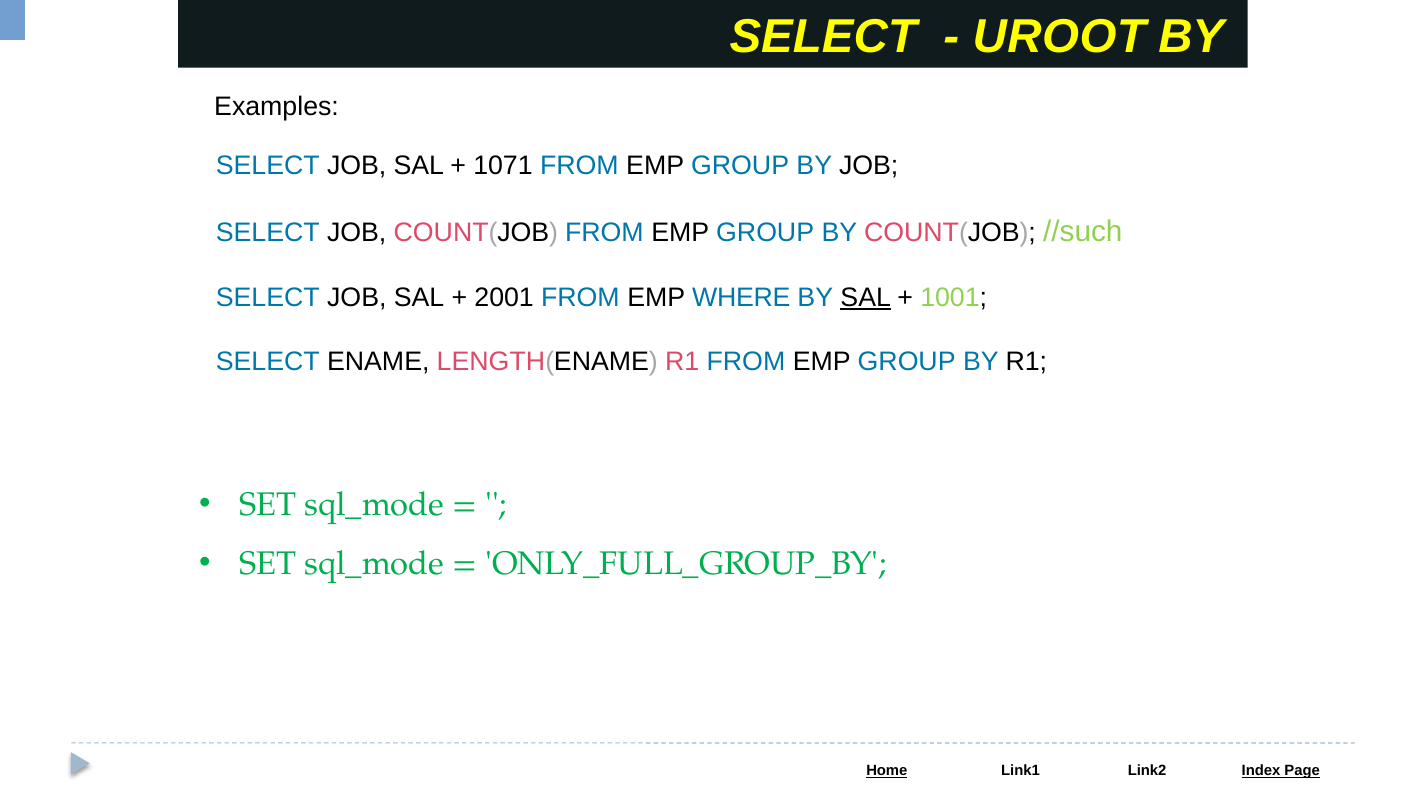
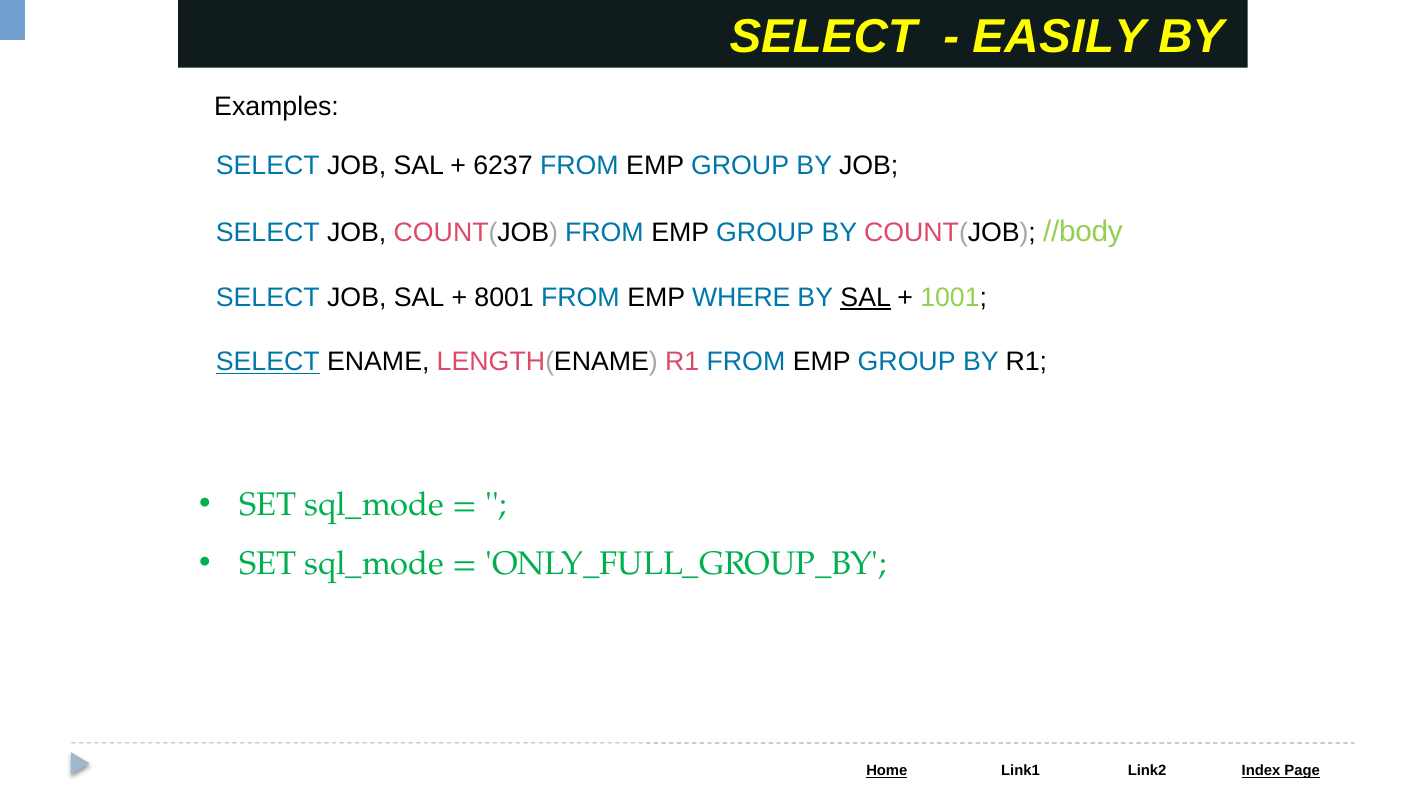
UROOT: UROOT -> EASILY (1059, 37)
1071: 1071 -> 6237 (503, 166)
//such: //such -> //body (1083, 232)
2001: 2001 -> 8001 (504, 298)
SELECT underline: none -> present (268, 362)
